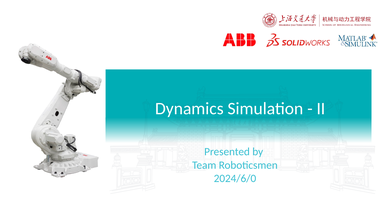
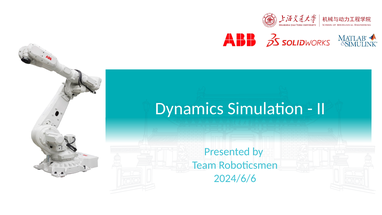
2024/6/0: 2024/6/0 -> 2024/6/6 (235, 178)
